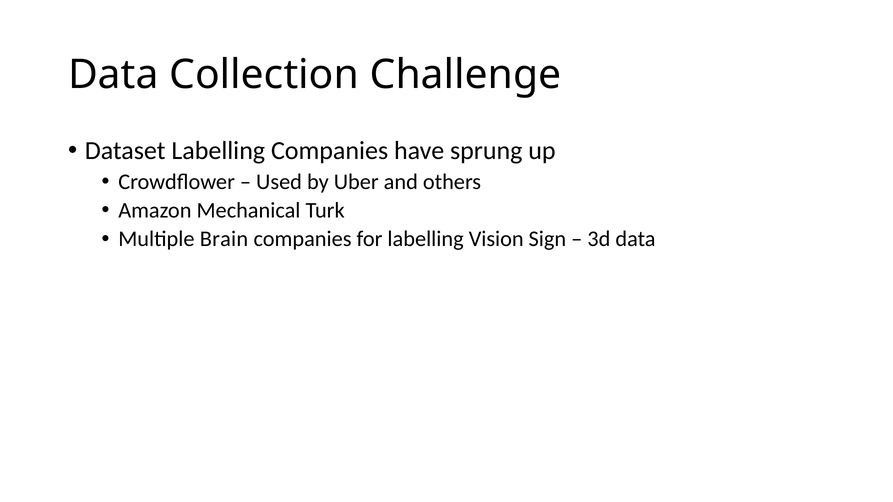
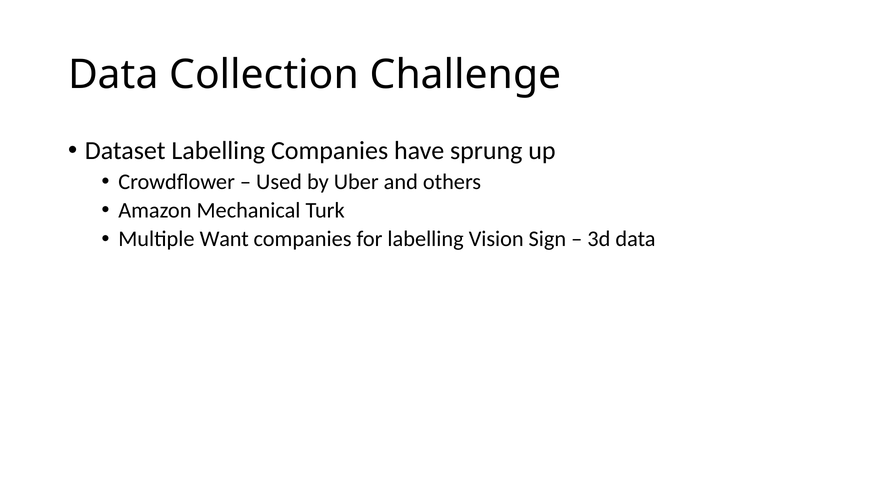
Brain: Brain -> Want (224, 239)
